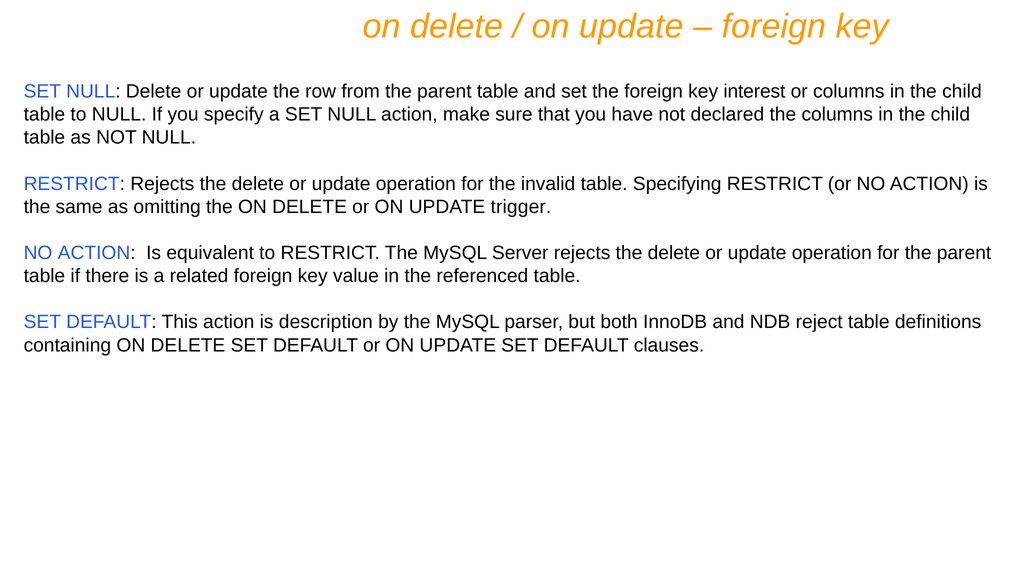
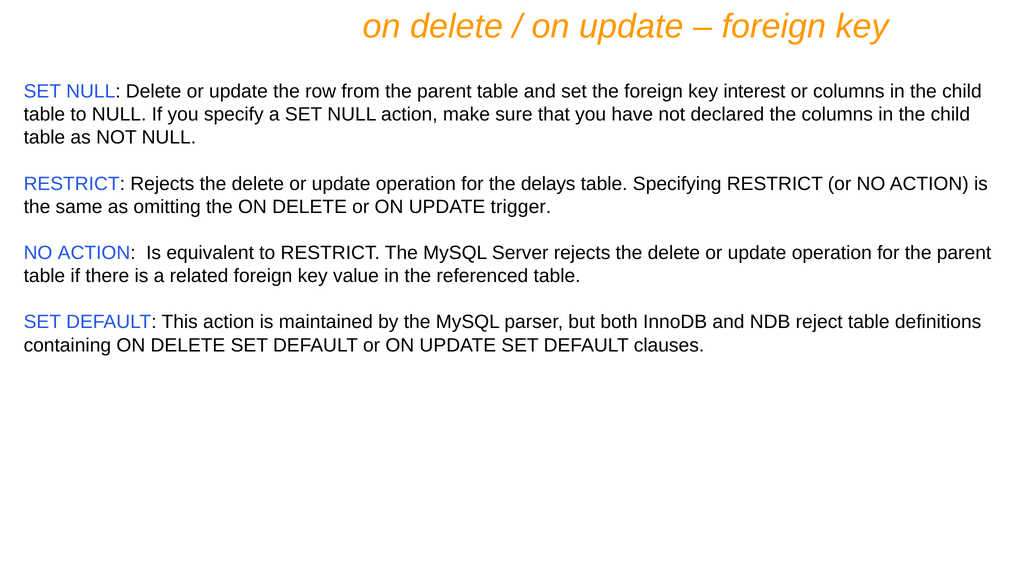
invalid: invalid -> delays (548, 184)
description: description -> maintained (326, 322)
